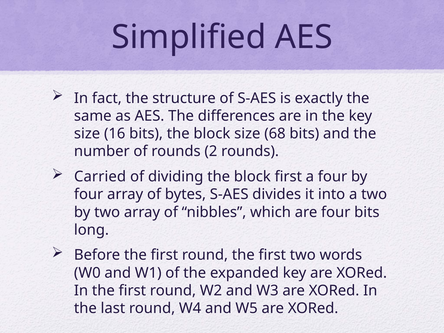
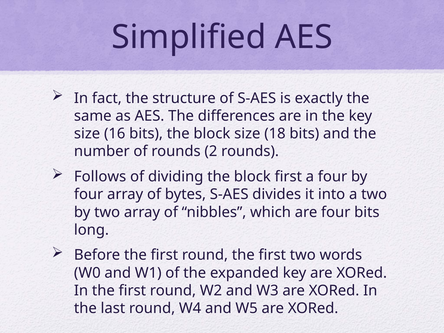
68: 68 -> 18 (275, 134)
Carried: Carried -> Follows (100, 177)
